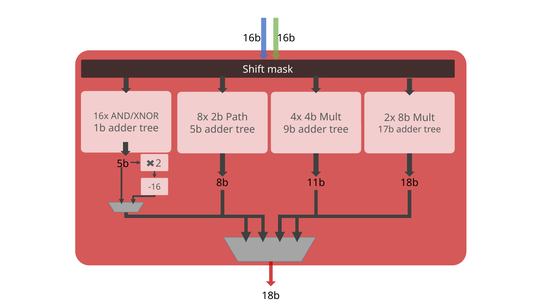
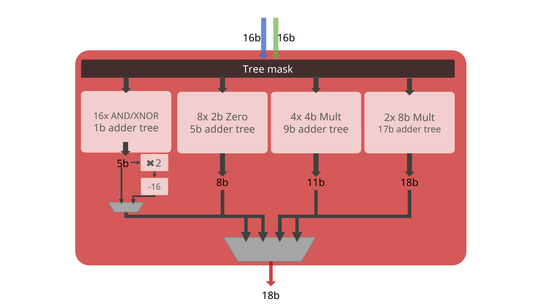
Shift: Shift -> Tree (254, 69)
Path: Path -> Zero (237, 117)
